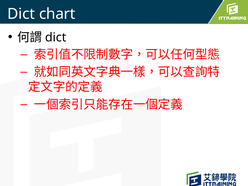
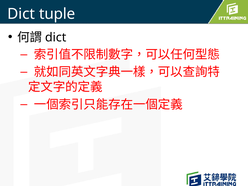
chart: chart -> tuple (57, 14)
